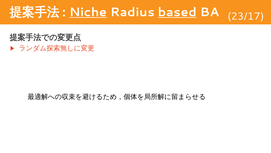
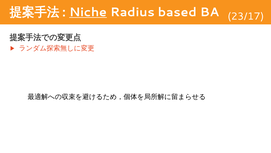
based underline: present -> none (177, 12)
